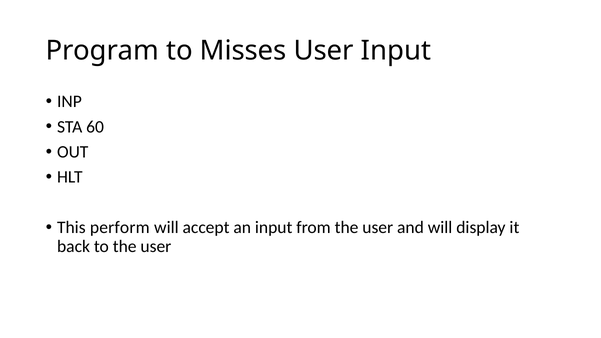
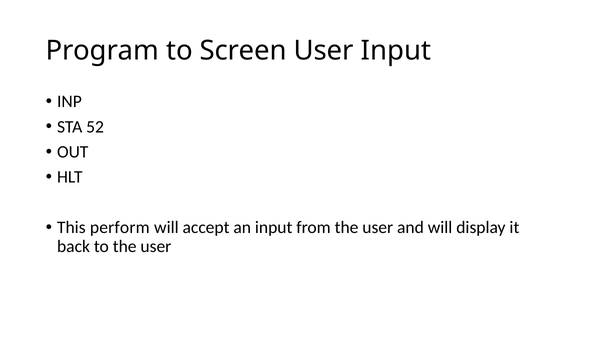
Misses: Misses -> Screen (243, 50)
60: 60 -> 52 (95, 127)
